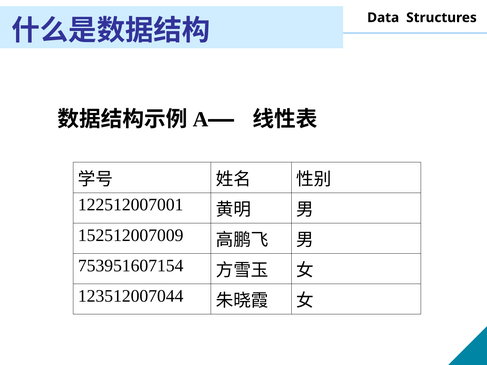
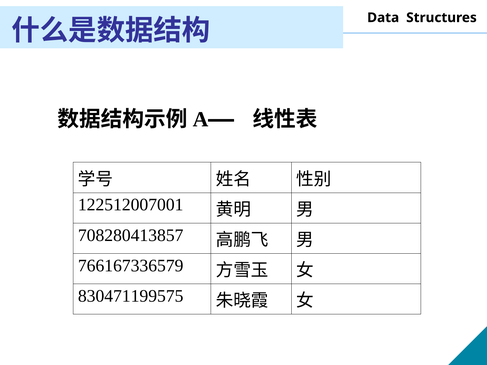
152512007009: 152512007009 -> 708280413857 (131, 235)
753951607154: 753951607154 -> 766167336579 (131, 266)
123512007044: 123512007044 -> 830471199575 (131, 296)
